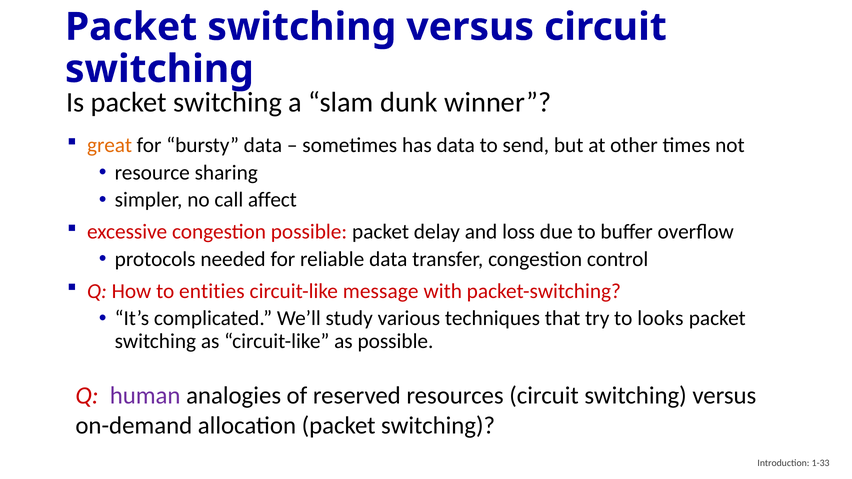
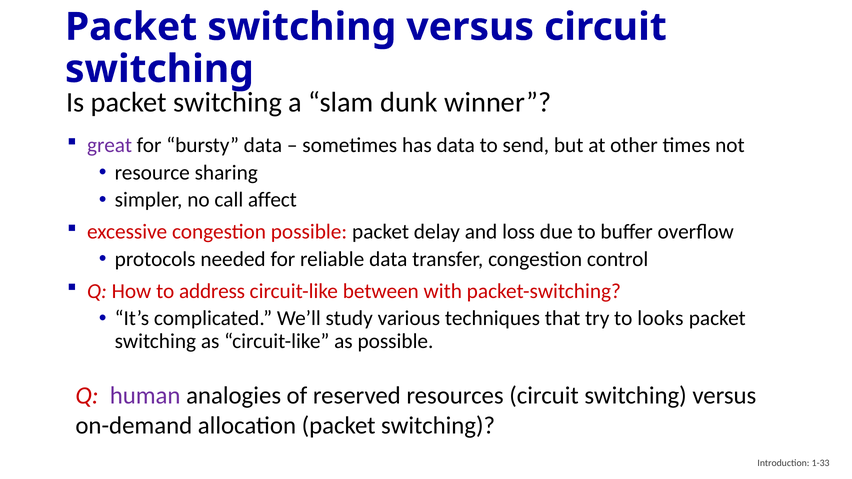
great colour: orange -> purple (110, 145)
entities: entities -> address (212, 291)
message: message -> between (381, 291)
